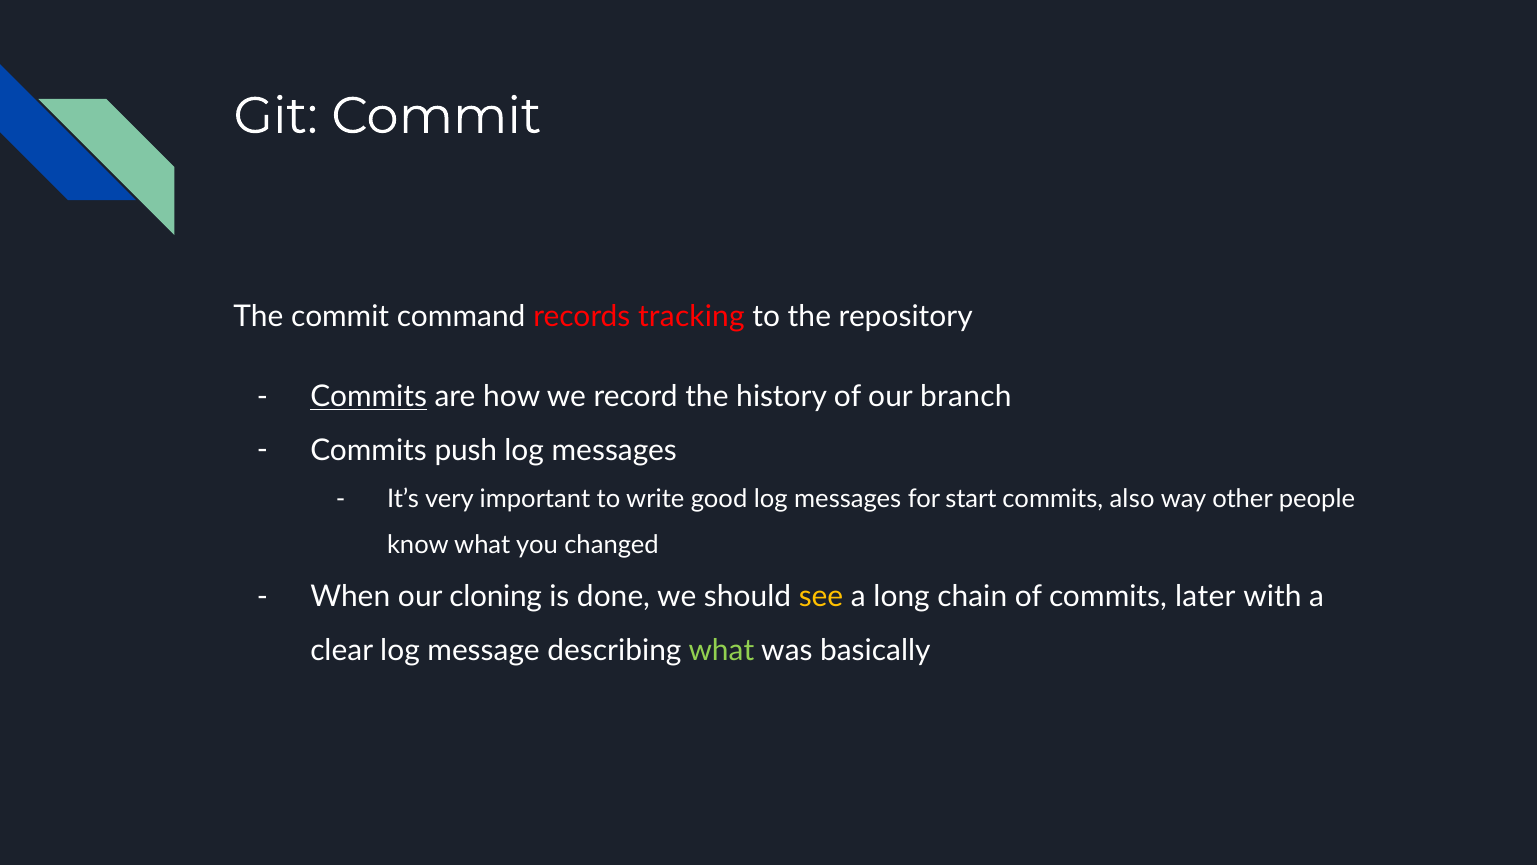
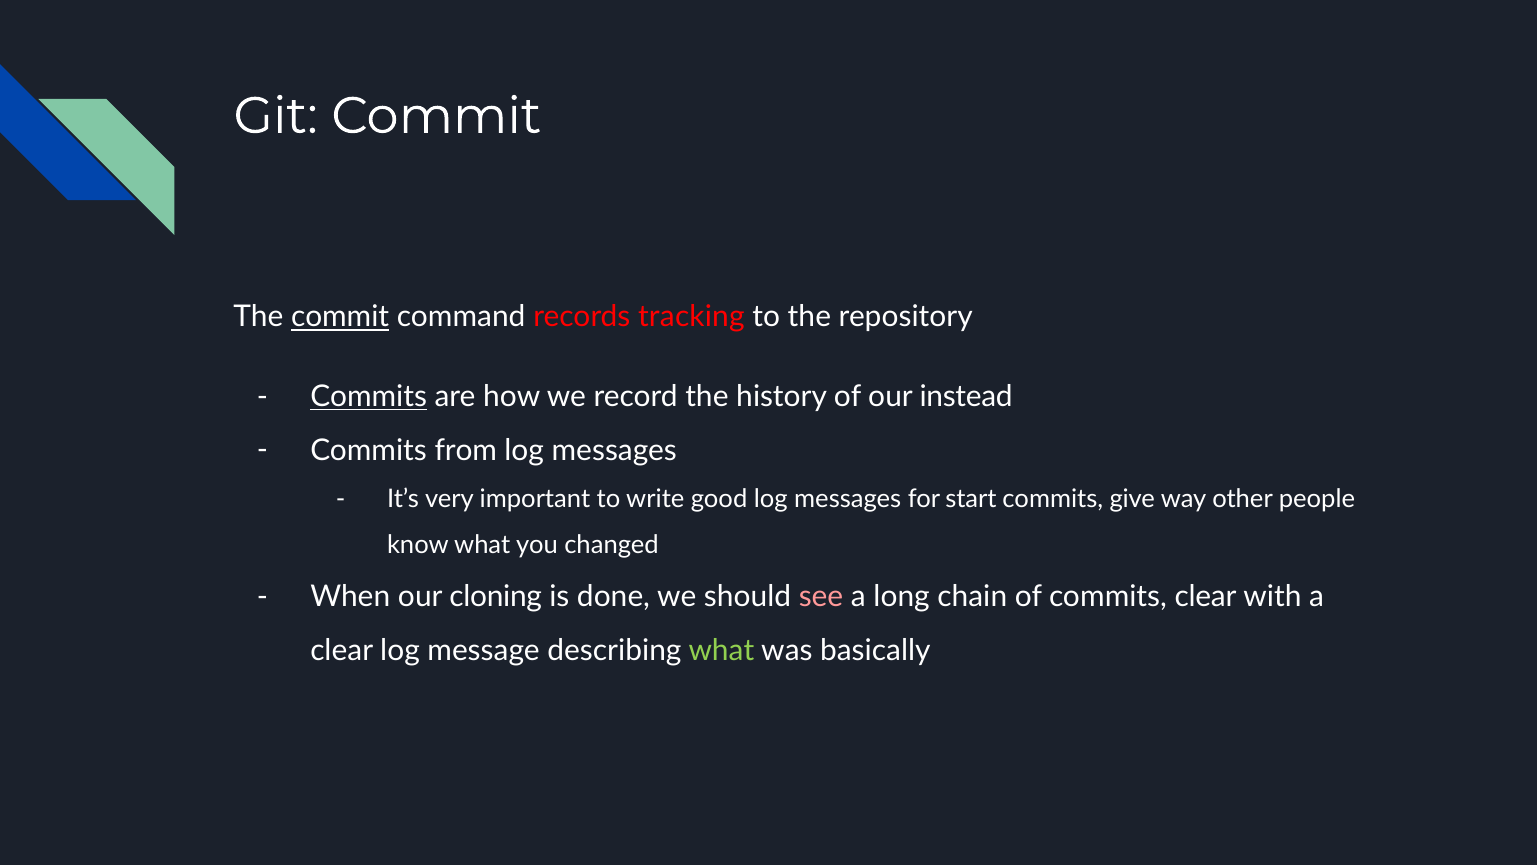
commit underline: none -> present (340, 317)
branch: branch -> instead (966, 396)
push: push -> from (466, 450)
also: also -> give (1132, 499)
see colour: yellow -> pink (821, 596)
commits later: later -> clear (1206, 596)
